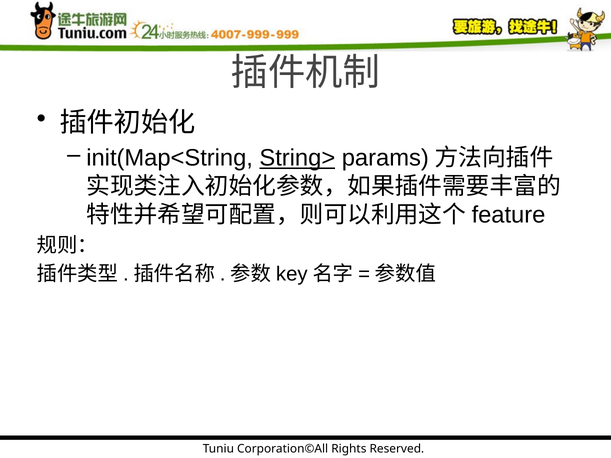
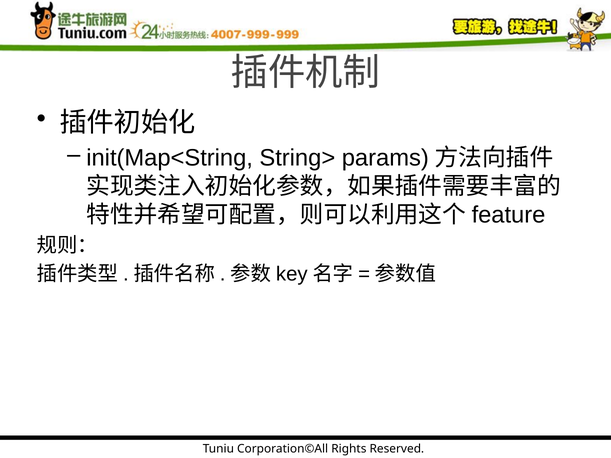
String> underline: present -> none (297, 158)
